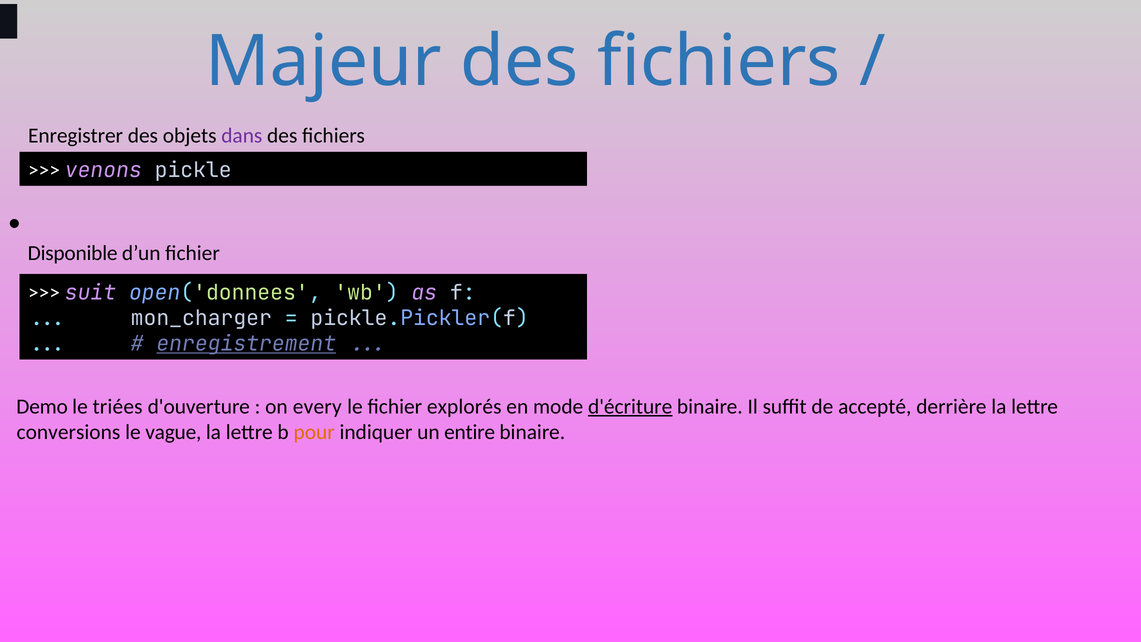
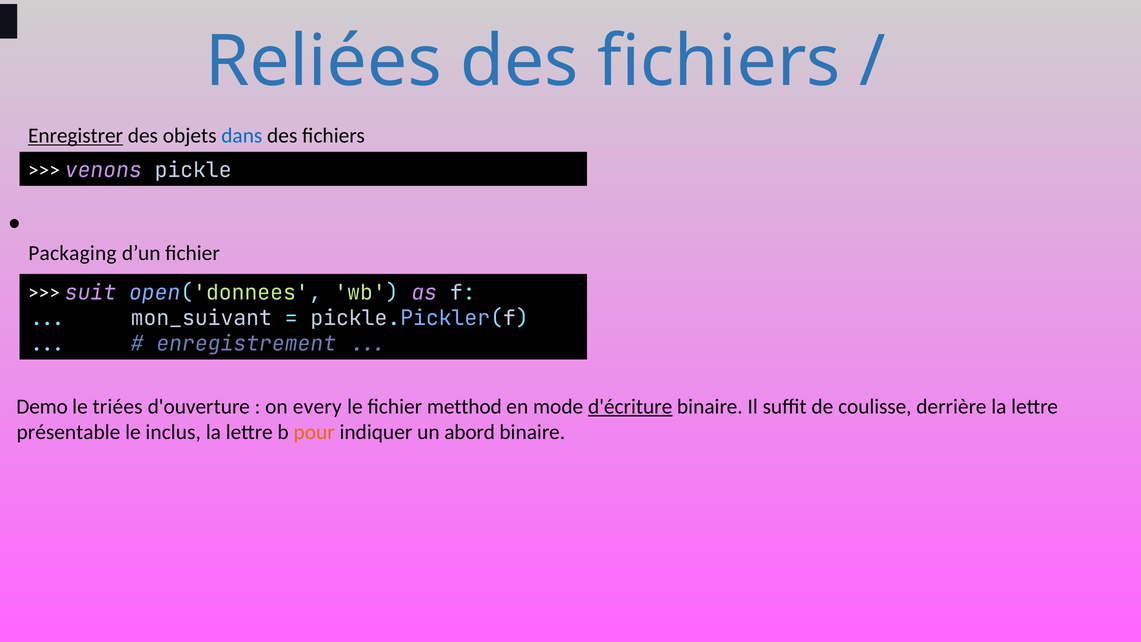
Majeur: Majeur -> Reliées (323, 62)
Enregistrer underline: none -> present (76, 136)
dans colour: purple -> blue (242, 136)
Disponible: Disponible -> Packaging (72, 253)
mon_charger: mon_charger -> mon_suivant (201, 318)
enregistrement underline: present -> none (246, 344)
explorés: explorés -> metthod (464, 406)
accepté: accepté -> coulisse (875, 406)
conversions: conversions -> présentable (68, 432)
vague: vague -> inclus (173, 432)
entire: entire -> abord (470, 432)
